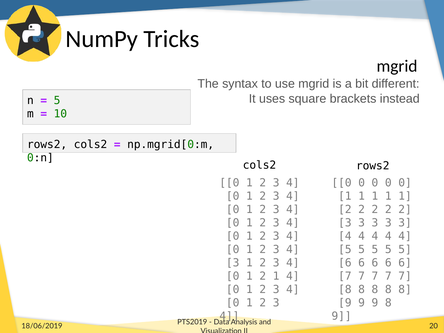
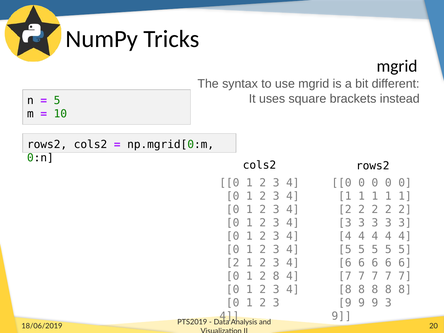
3: 3 -> 2 (233, 263)
2 1: 1 -> 8 (276, 276)
9 8: 8 -> 3 (388, 303)
